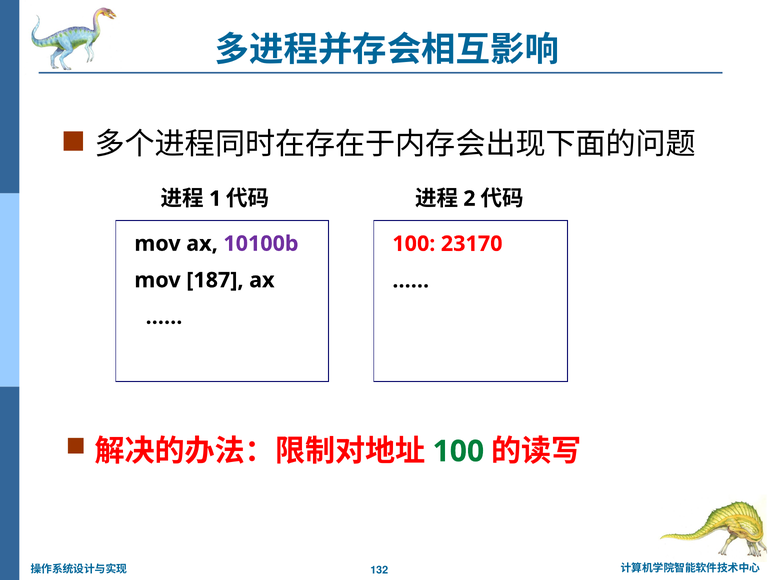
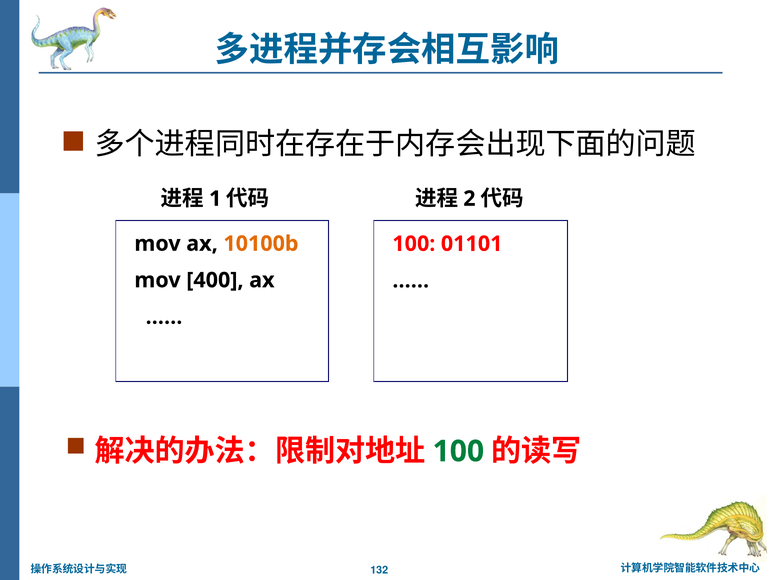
10100b colour: purple -> orange (261, 244)
23170: 23170 -> 01101 (472, 244)
187: 187 -> 400 (215, 280)
